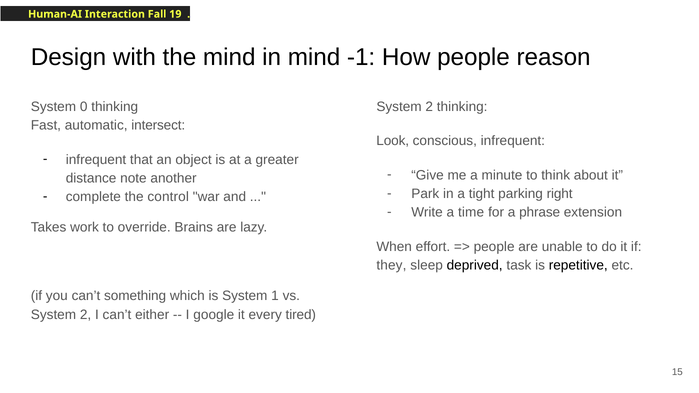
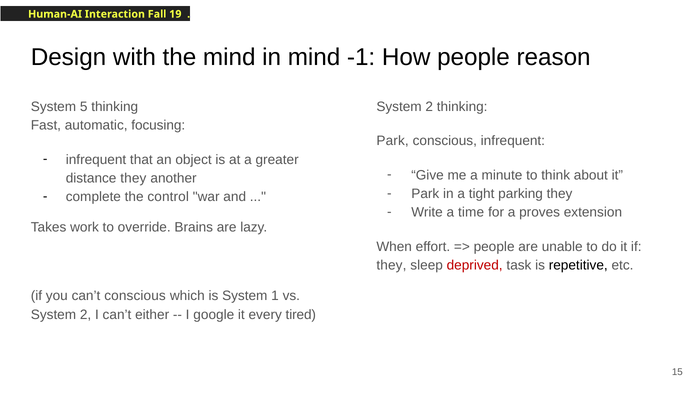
0: 0 -> 5 (84, 107)
intersect: intersect -> focusing (158, 125)
Look: Look -> Park (393, 141)
distance note: note -> they (133, 178)
parking right: right -> they (560, 194)
phrase: phrase -> proves (540, 213)
deprived colour: black -> red (475, 266)
can’t something: something -> conscious (135, 296)
